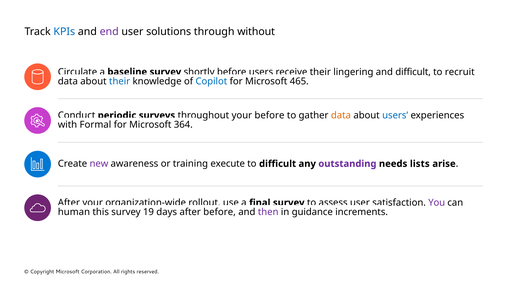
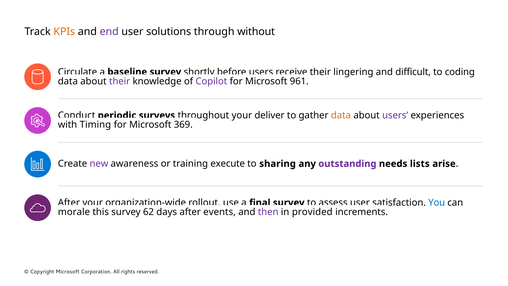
KPIs colour: blue -> orange (64, 31)
recruit: recruit -> coding (460, 72)
their colour: blue -> purple (120, 81)
Copilot colour: blue -> purple (211, 81)
465: 465 -> 961 (299, 81)
your before: before -> deliver (270, 115)
users colour: blue -> purple (395, 115)
Formal: Formal -> Timing (95, 125)
364: 364 -> 369 (183, 125)
to difficult: difficult -> sharing (278, 164)
You colour: purple -> blue (437, 203)
human: human -> morale (74, 212)
19: 19 -> 62 (148, 212)
after before: before -> events (220, 212)
guidance: guidance -> provided (312, 212)
